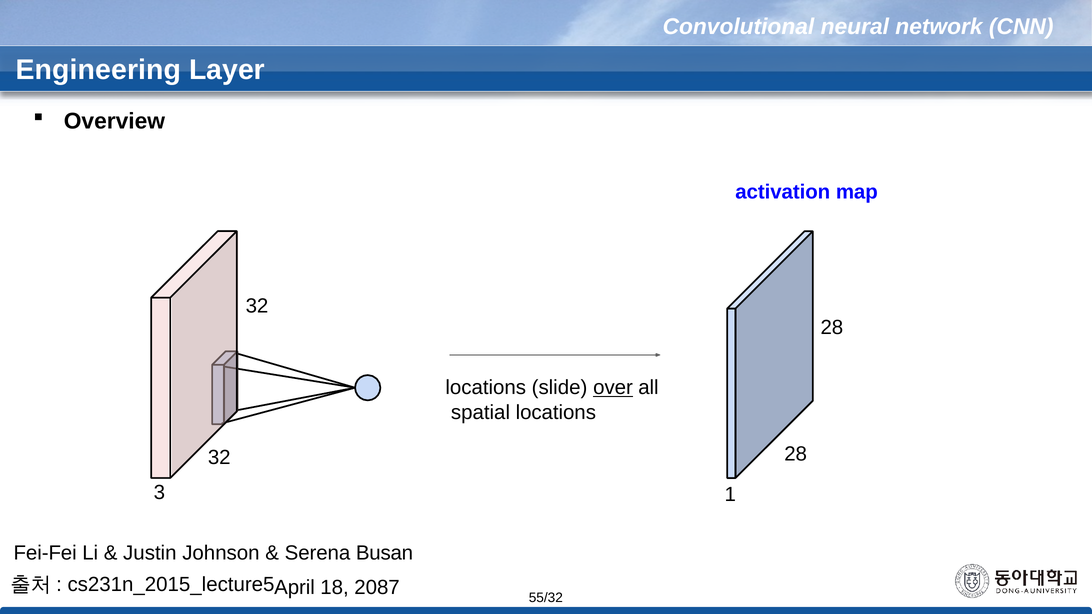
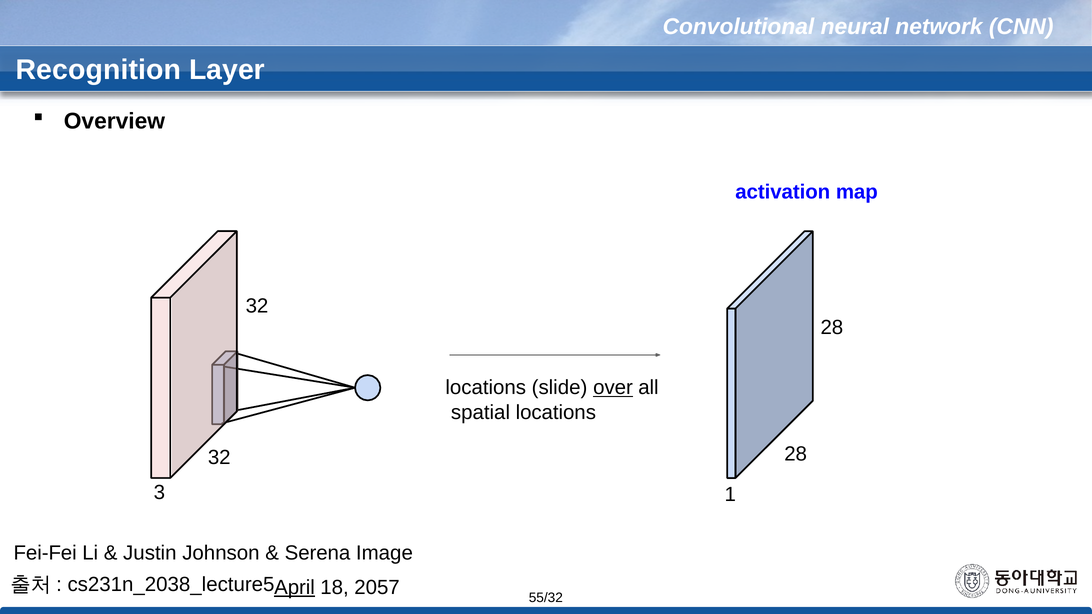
Engineering: Engineering -> Recognition (99, 70)
Busan: Busan -> Image (384, 553)
cs231n_2015_lecture5: cs231n_2015_lecture5 -> cs231n_2038_lecture5 (171, 584)
April underline: none -> present (295, 588)
2087: 2087 -> 2057 (377, 588)
